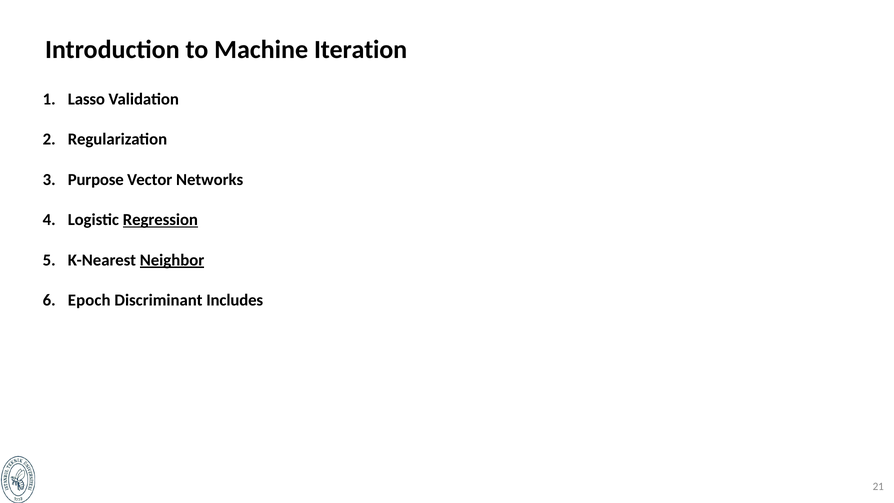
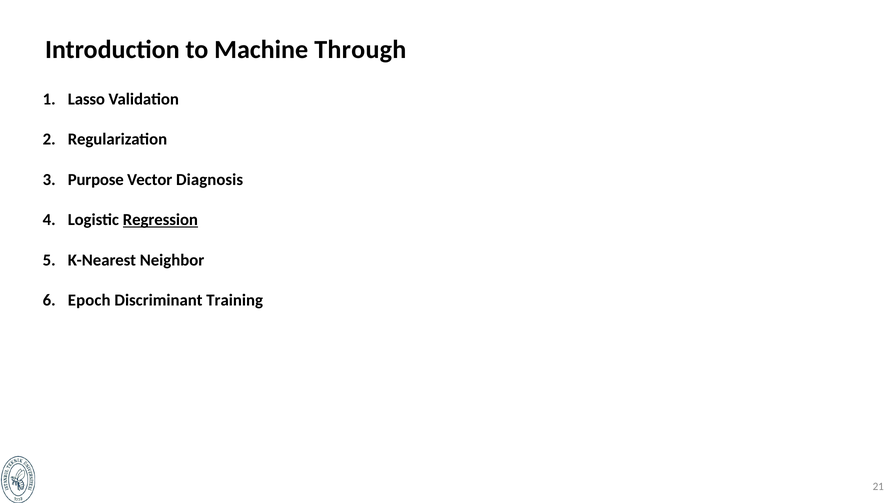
Iteration: Iteration -> Through (360, 49)
Networks: Networks -> Diagnosis (210, 180)
Neighbor underline: present -> none (172, 260)
Includes: Includes -> Training (235, 300)
